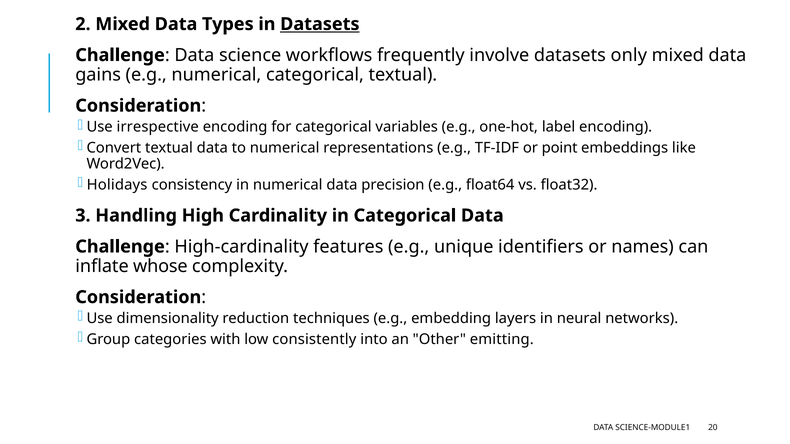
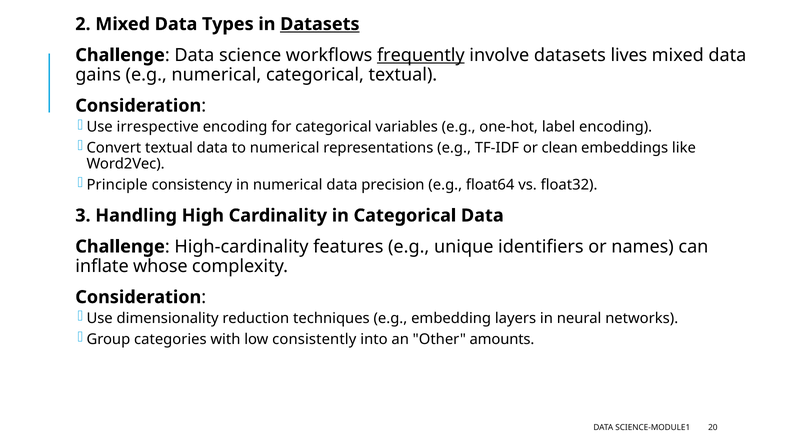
frequently underline: none -> present (421, 55)
only: only -> lives (629, 55)
point: point -> clean (560, 148)
Holidays: Holidays -> Principle (117, 185)
emitting: emitting -> amounts (502, 339)
